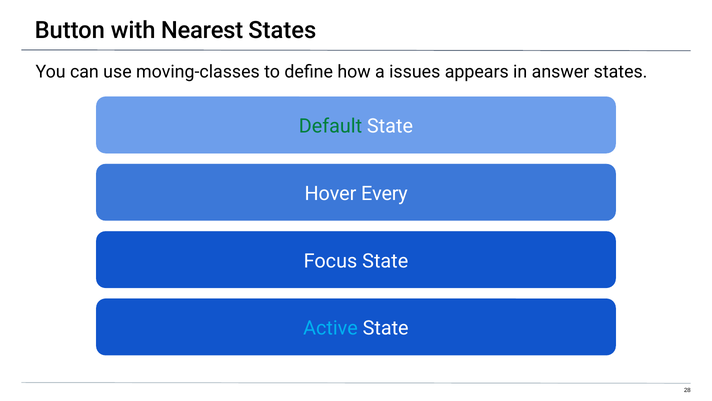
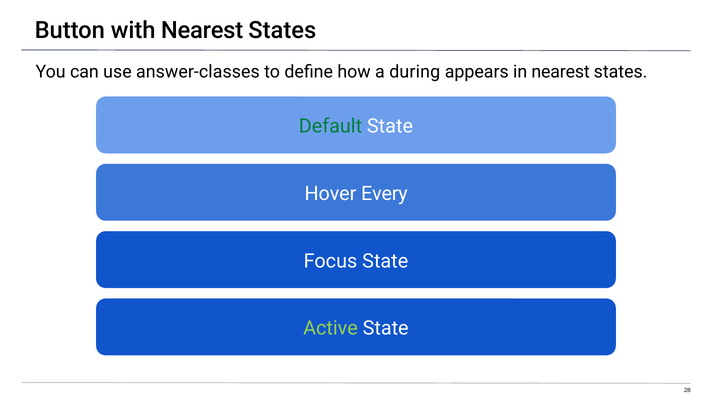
moving-classes: moving-classes -> answer-classes (198, 72)
issues: issues -> during (415, 72)
in answer: answer -> nearest (561, 72)
Active colour: light blue -> light green (330, 328)
